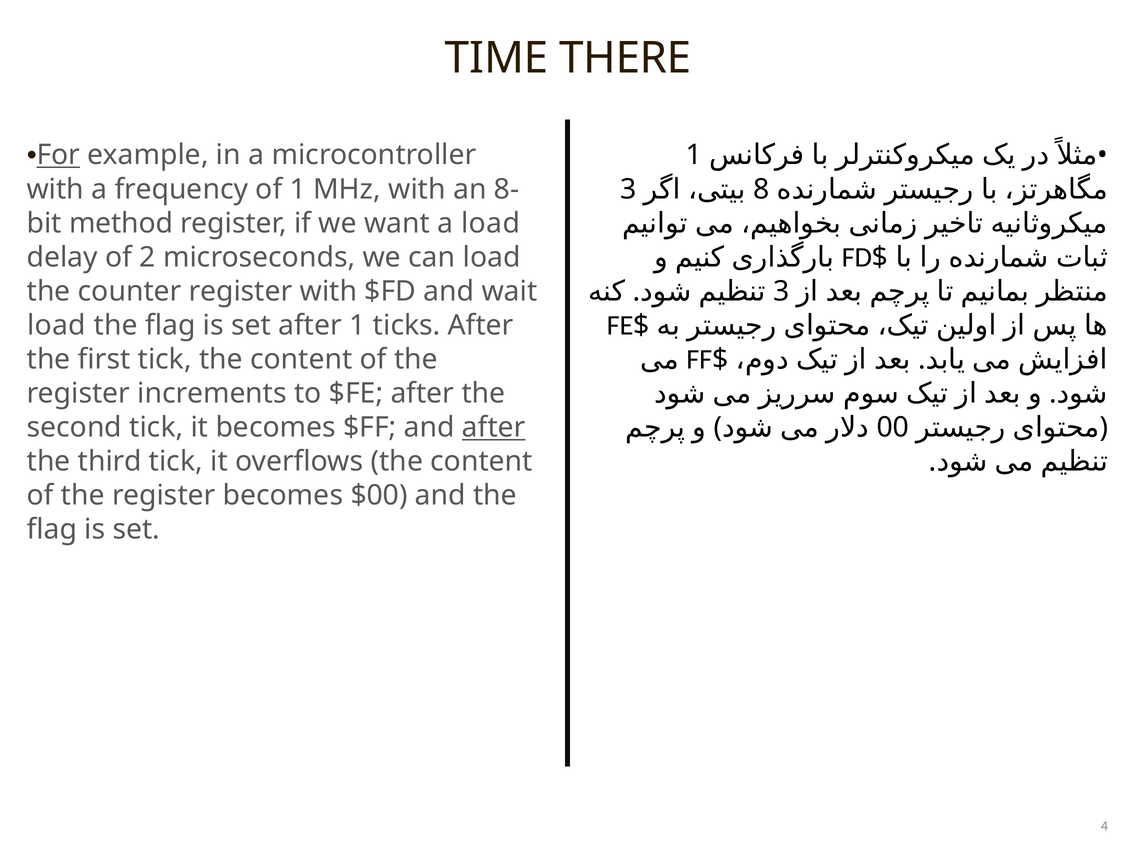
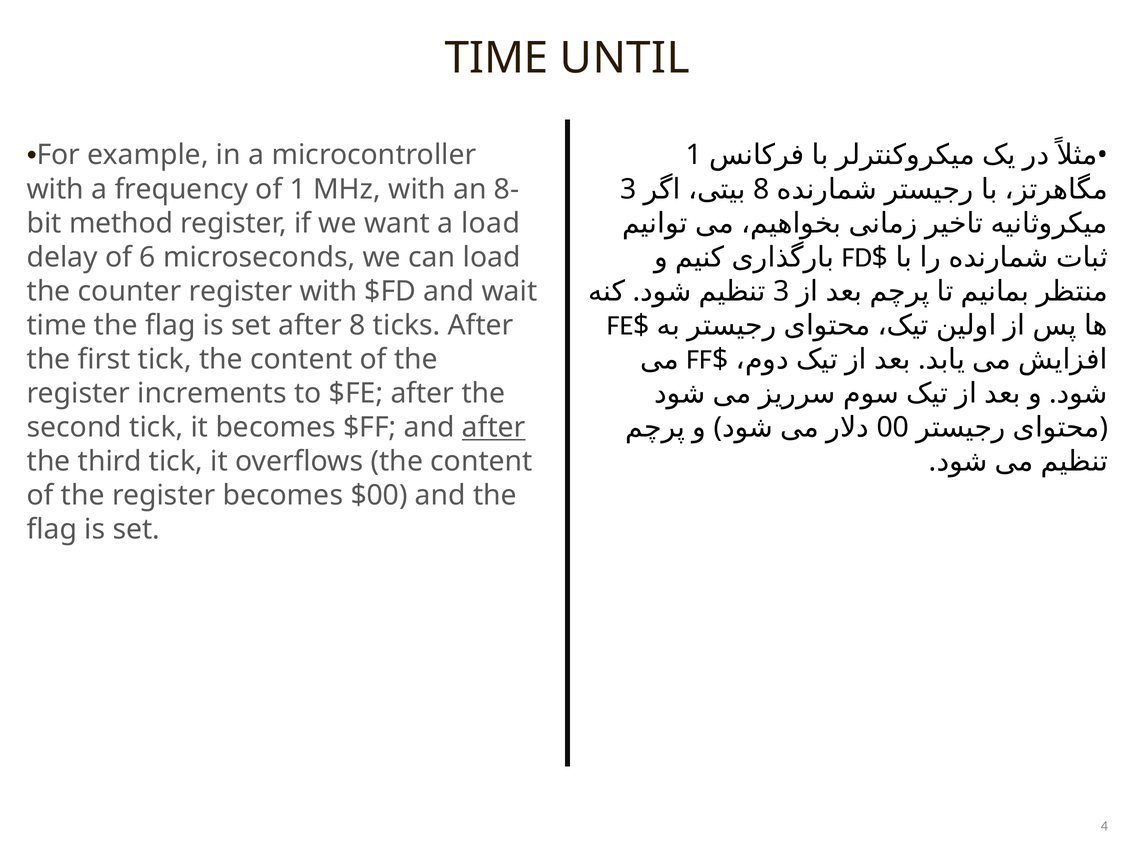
THERE: THERE -> UNTIL (625, 58)
For underline: present -> none (58, 155)
2: 2 -> 6 (148, 257)
load: load -> time (57, 325)
after 1: 1 -> 8 (357, 325)
